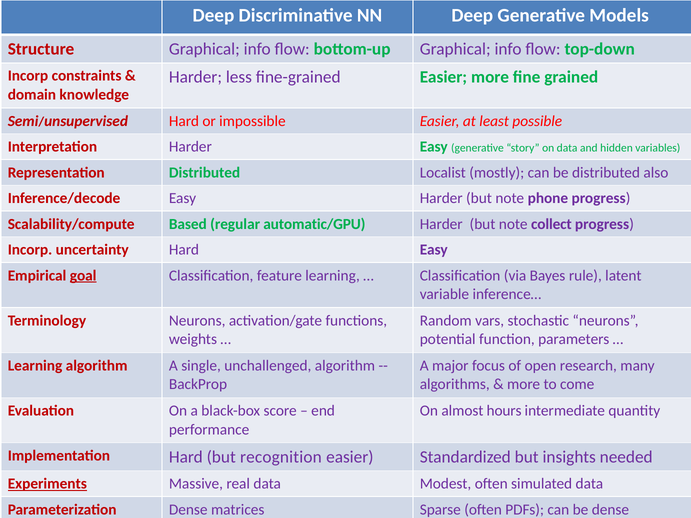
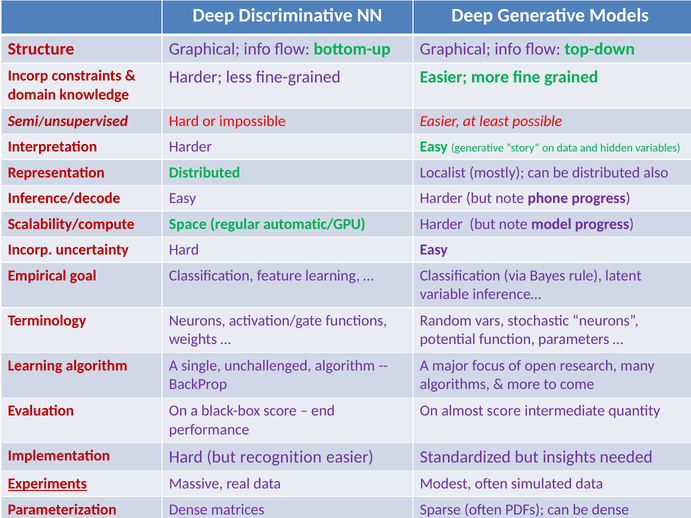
Based: Based -> Space (188, 224)
collect: collect -> model (551, 224)
goal underline: present -> none (83, 276)
almost hours: hours -> score (504, 411)
